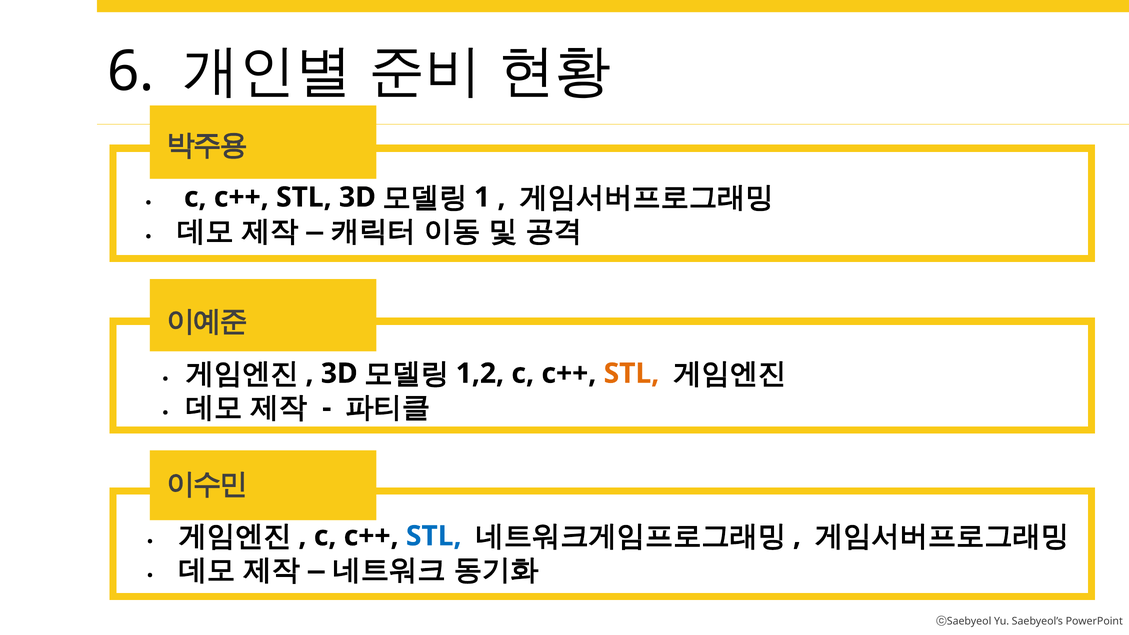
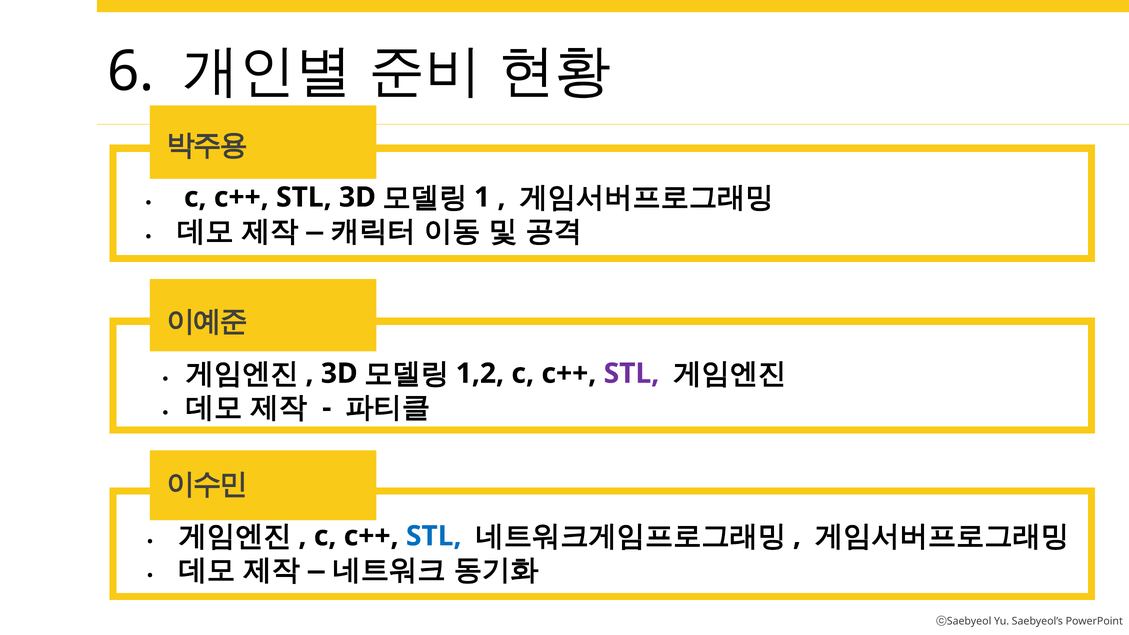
STL colour: orange -> purple (631, 373)
